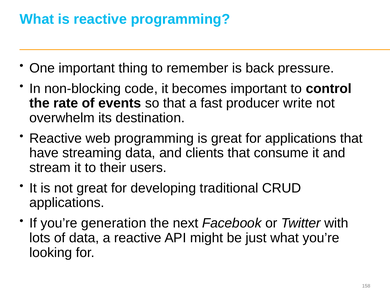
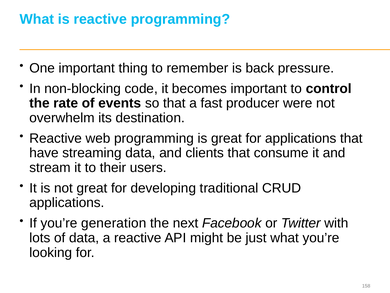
write: write -> were (298, 103)
